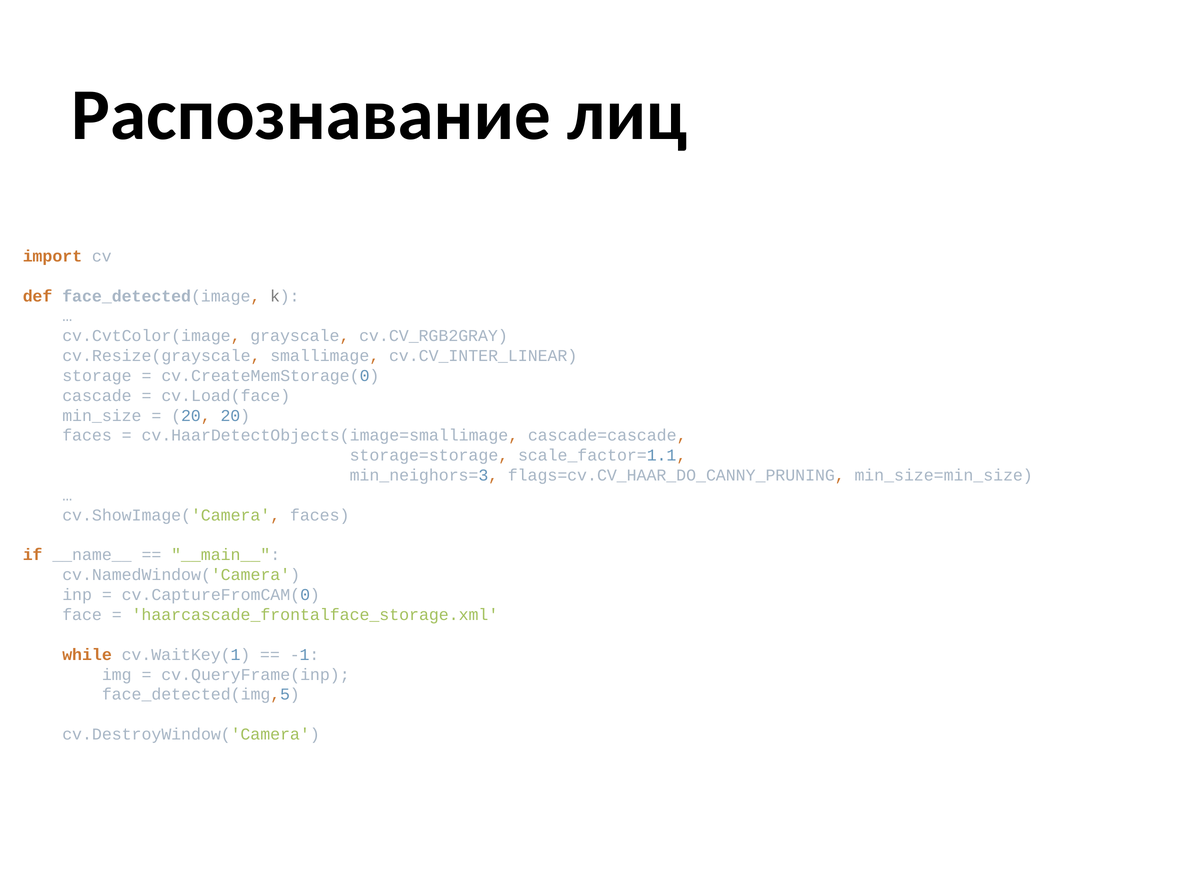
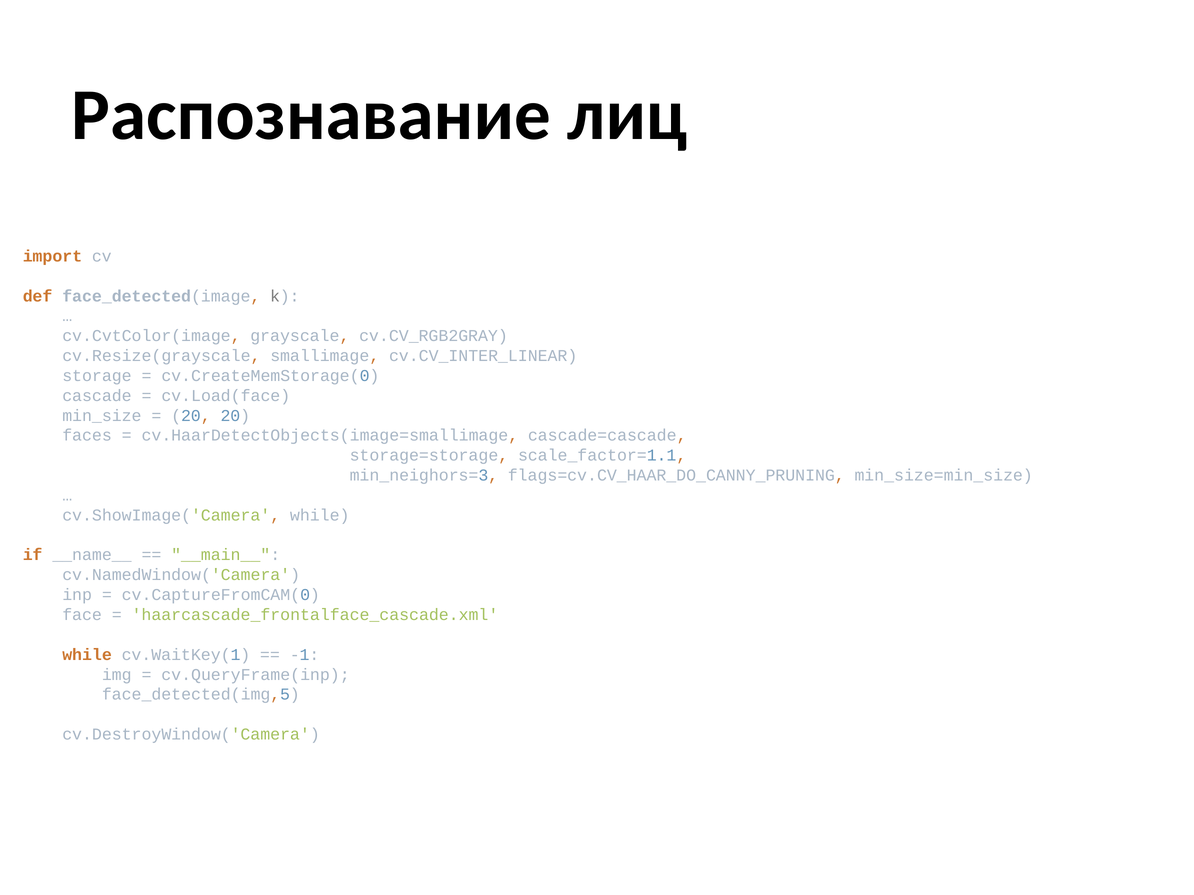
cv.ShowImage('Camera faces: faces -> while (320, 515)
haarcascade_frontalface_storage.xml: haarcascade_frontalface_storage.xml -> haarcascade_frontalface_cascade.xml (315, 615)
